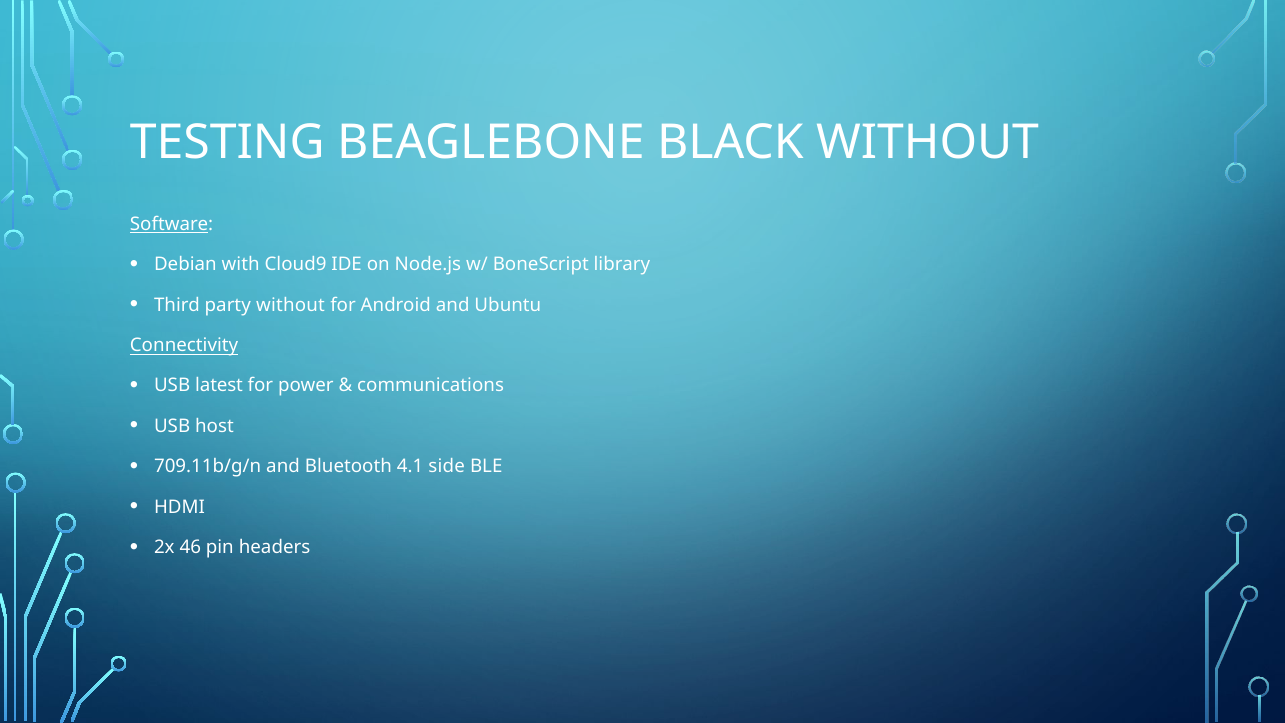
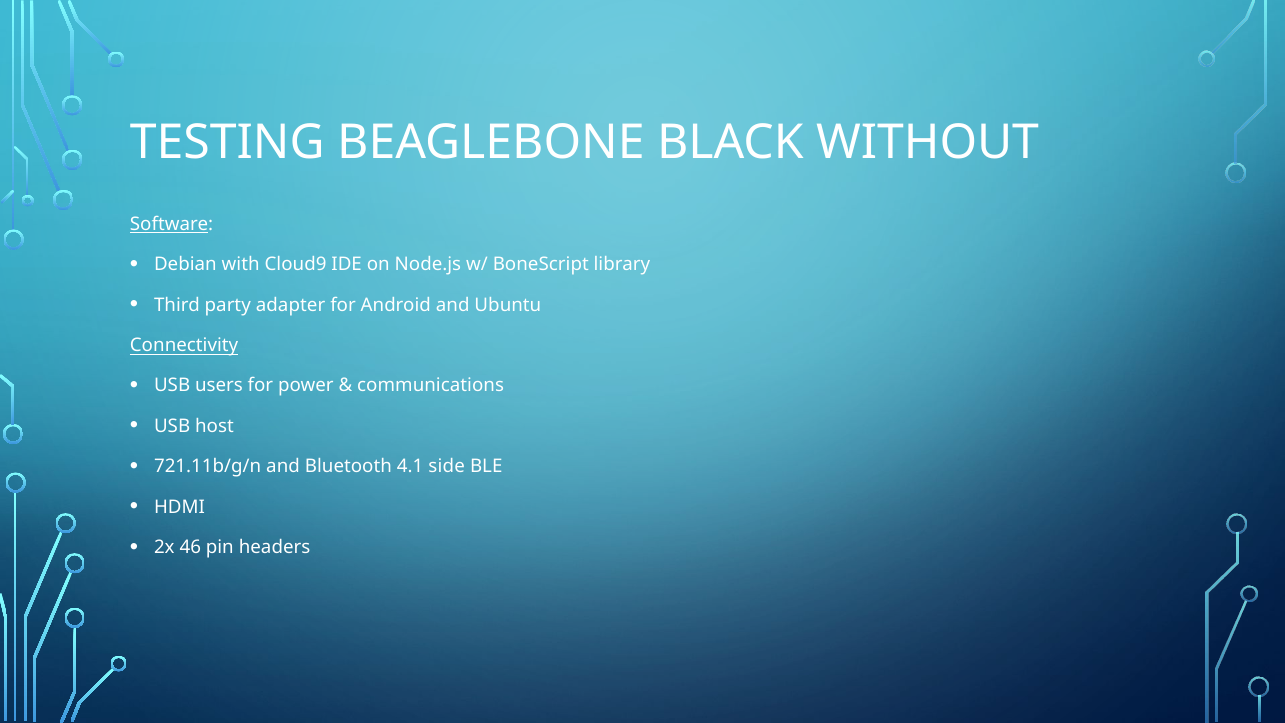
party without: without -> adapter (291, 305)
latest: latest -> users (219, 386)
709.11b/g/n: 709.11b/g/n -> 721.11b/g/n (208, 466)
